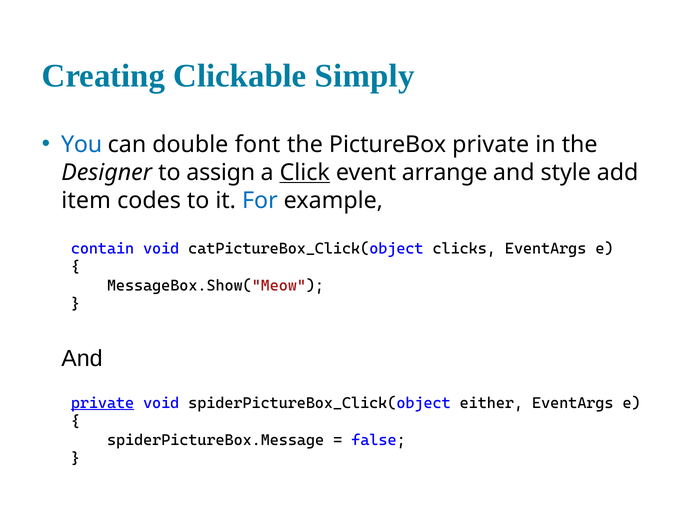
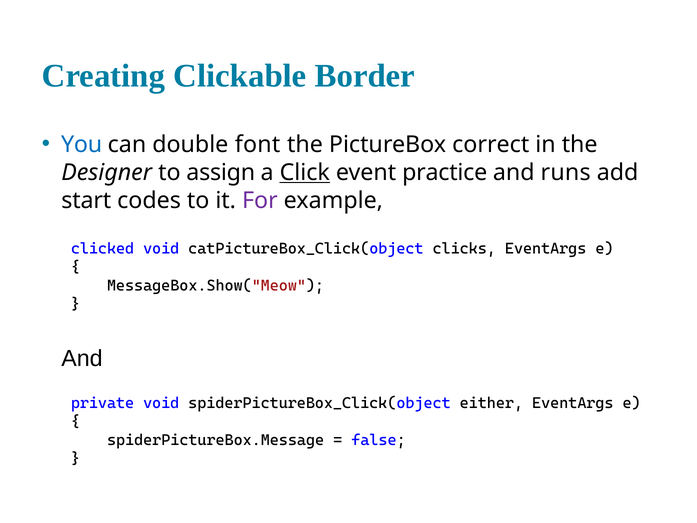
Simply: Simply -> Border (365, 76)
PictureBox private: private -> correct (491, 145)
arrange: arrange -> practice (445, 172)
style: style -> runs (566, 172)
item: item -> start (86, 200)
For colour: blue -> purple (260, 200)
contain: contain -> clicked (103, 248)
private underline: present -> none (103, 403)
